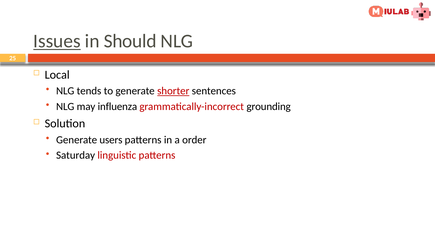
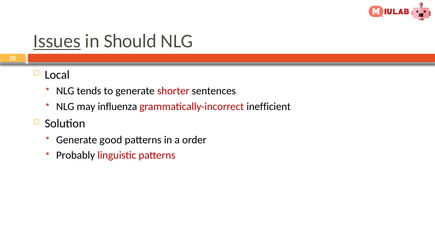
shorter underline: present -> none (173, 91)
grounding: grounding -> inefficient (269, 106)
users: users -> good (111, 140)
Saturday: Saturday -> Probably (76, 155)
